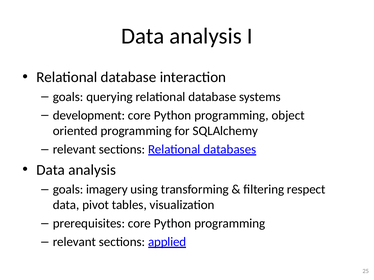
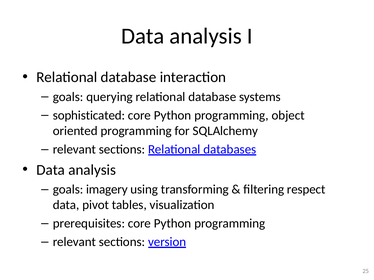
development: development -> sophisticated (89, 116)
applied: applied -> version (167, 242)
